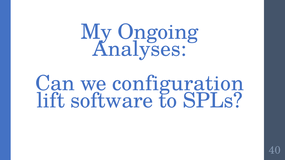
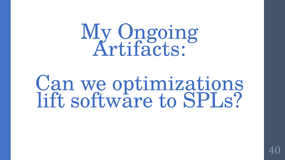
Analyses: Analyses -> Artifacts (139, 49)
configuration: configuration -> optimizations (178, 84)
